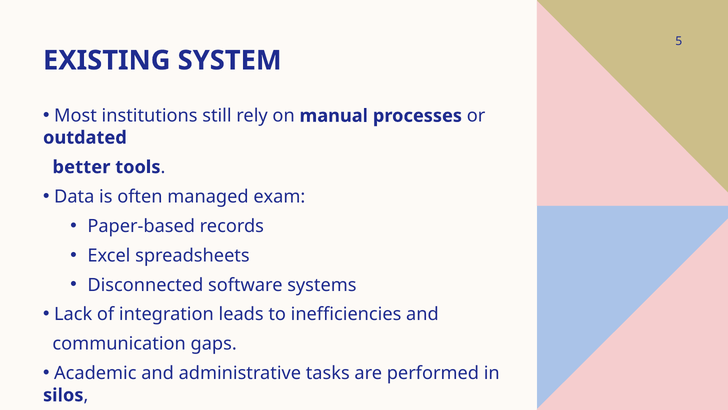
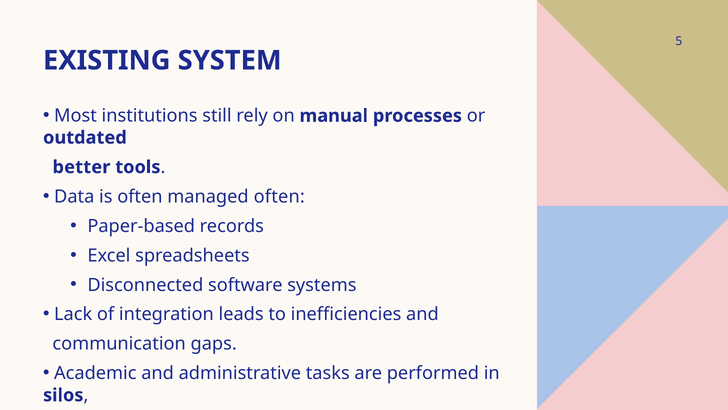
managed exam: exam -> often (279, 196)
